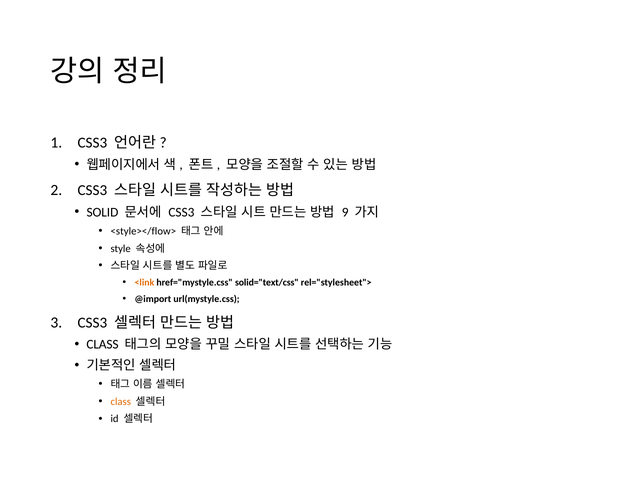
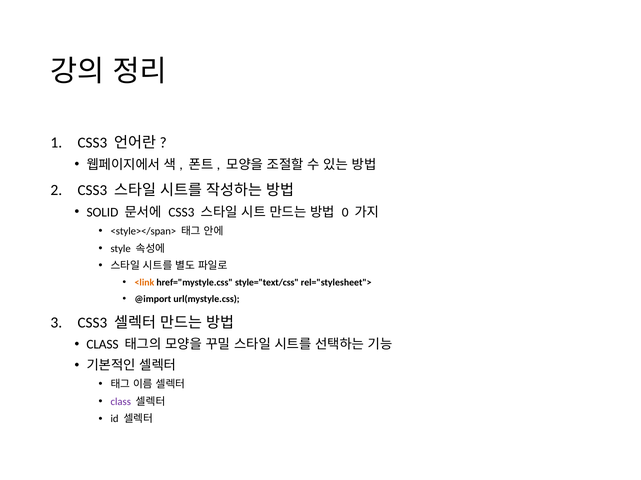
9: 9 -> 0 (345, 213)
<style></flow>: <style></flow> -> <style></span> (143, 231)
solid="text/css: solid="text/css -> style="text/css (267, 283)
class colour: orange -> purple (121, 402)
